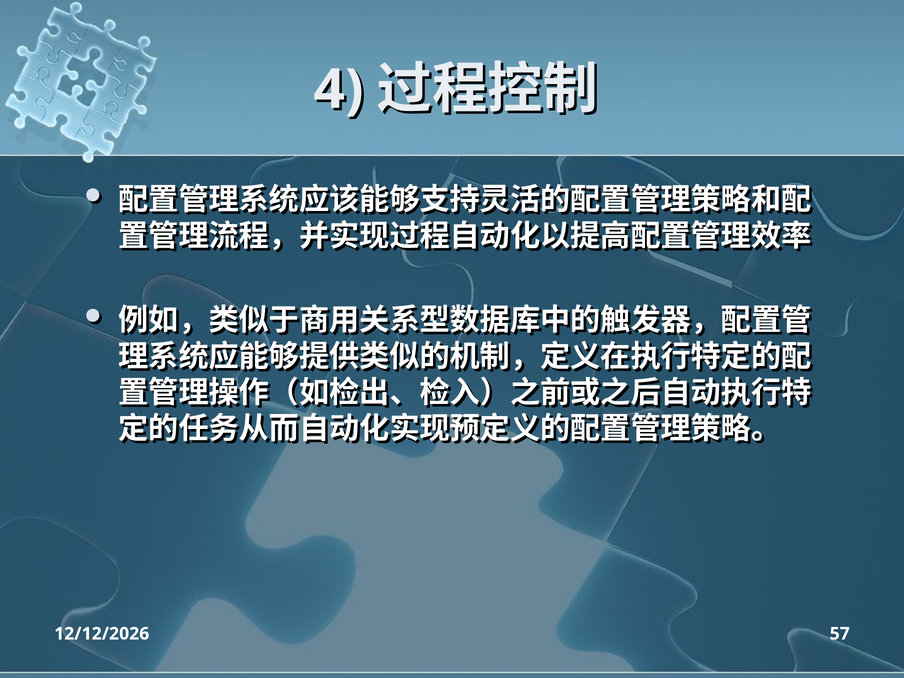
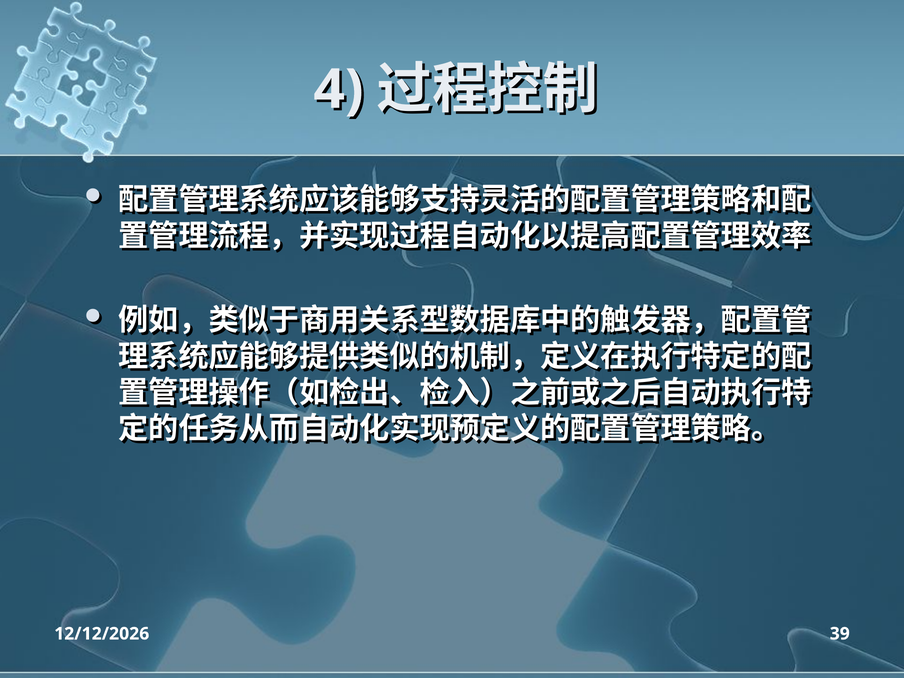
57: 57 -> 39 (840, 634)
